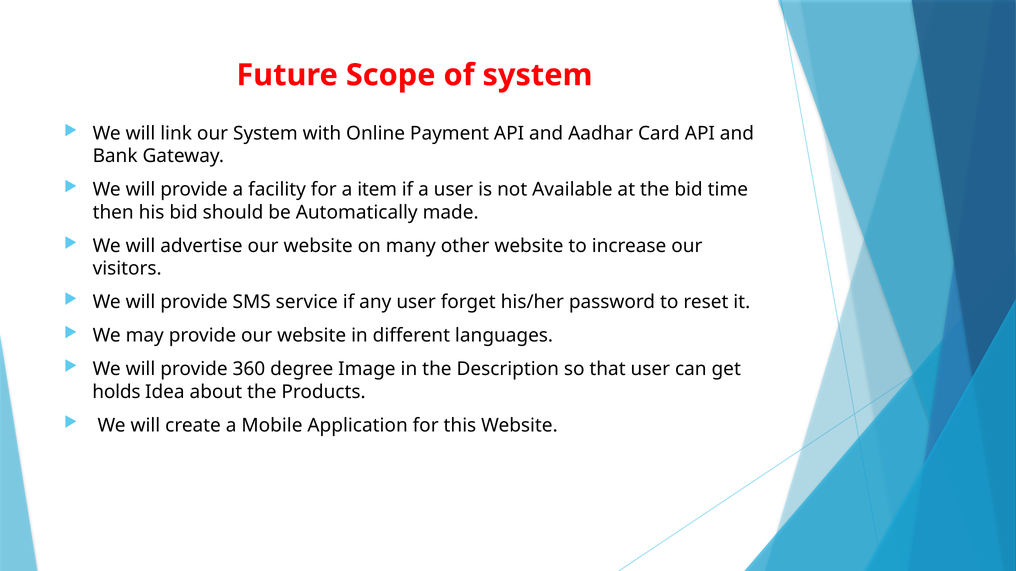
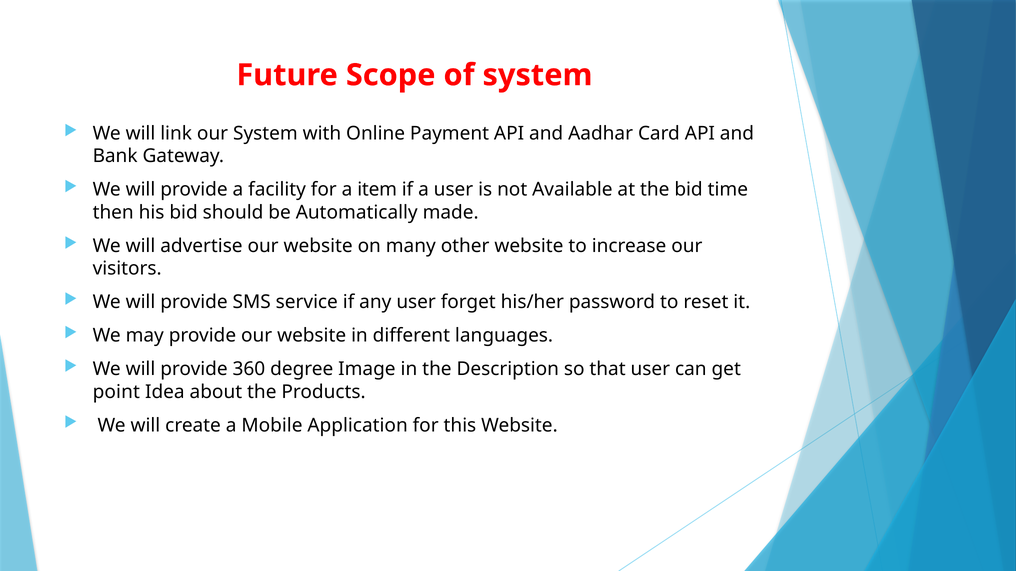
holds: holds -> point (116, 392)
